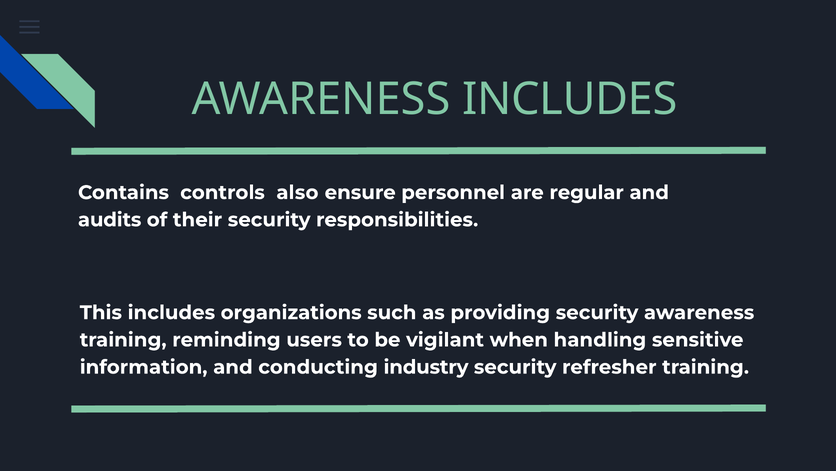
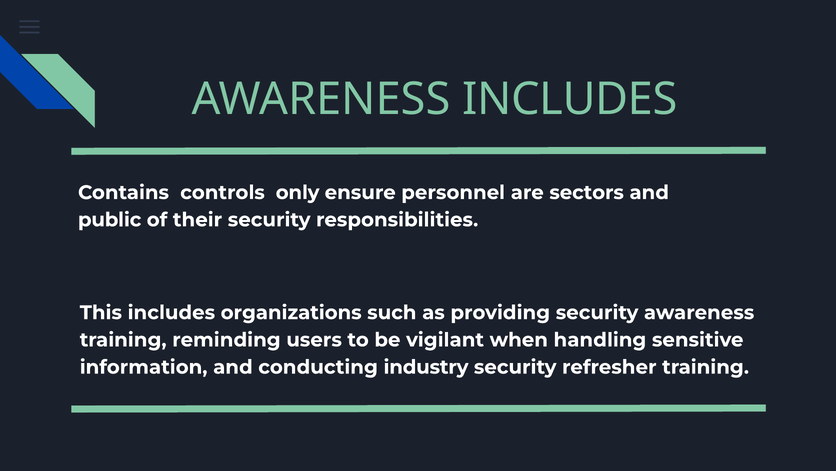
also: also -> only (298, 192)
regular: regular -> sectors (587, 192)
audits: audits -> public (110, 219)
